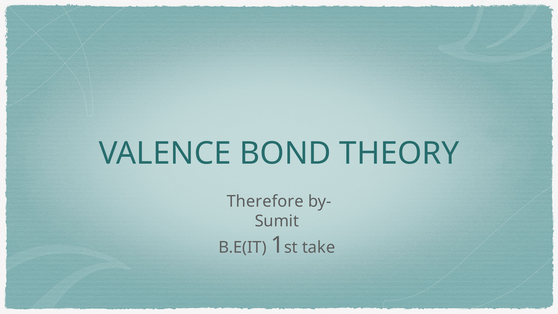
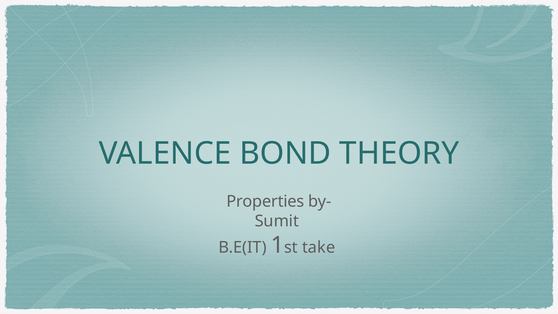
Therefore: Therefore -> Properties (265, 201)
